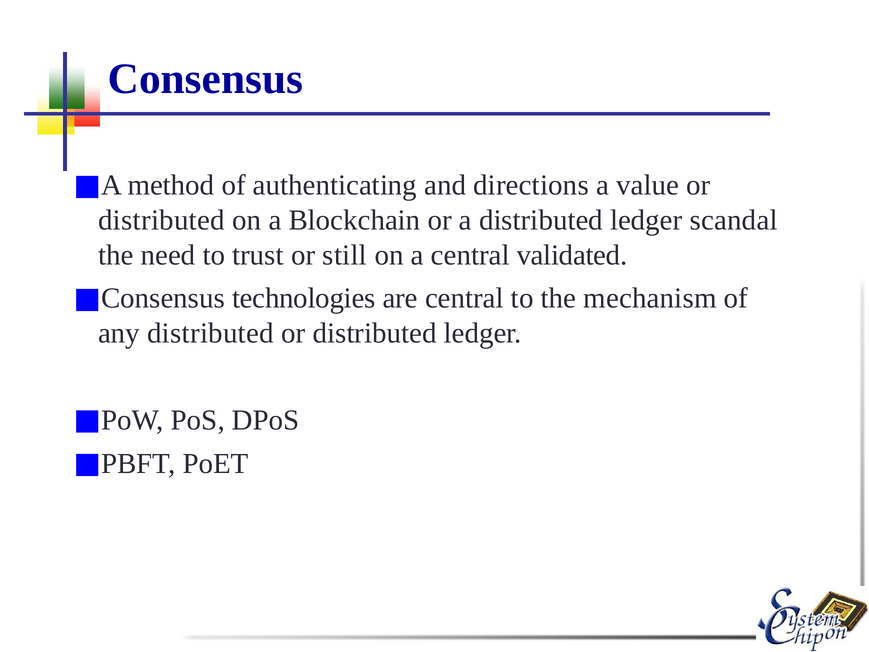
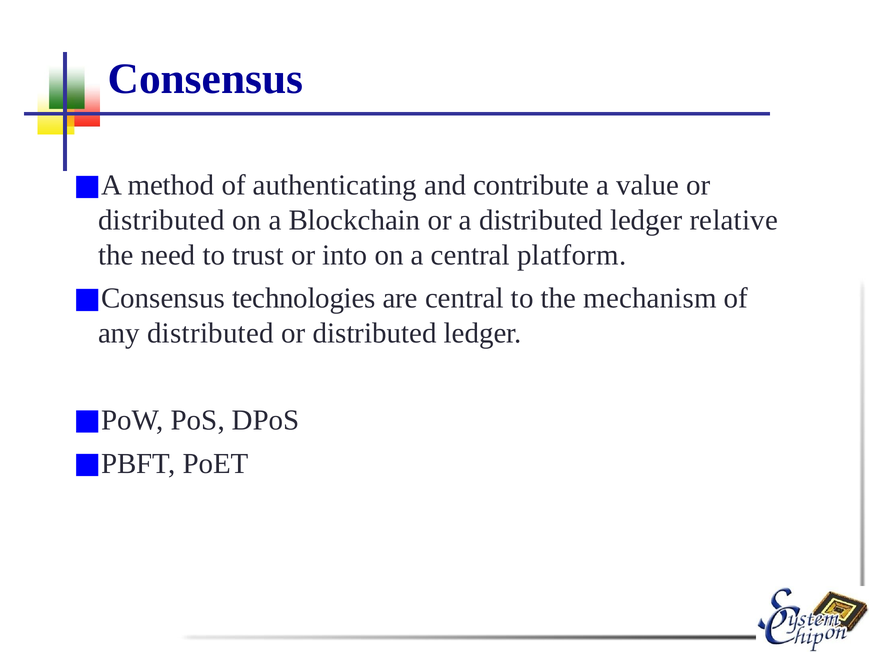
directions: directions -> contribute (531, 185)
scandal: scandal -> relative (734, 220)
still: still -> into (345, 255)
validated: validated -> platform (572, 255)
